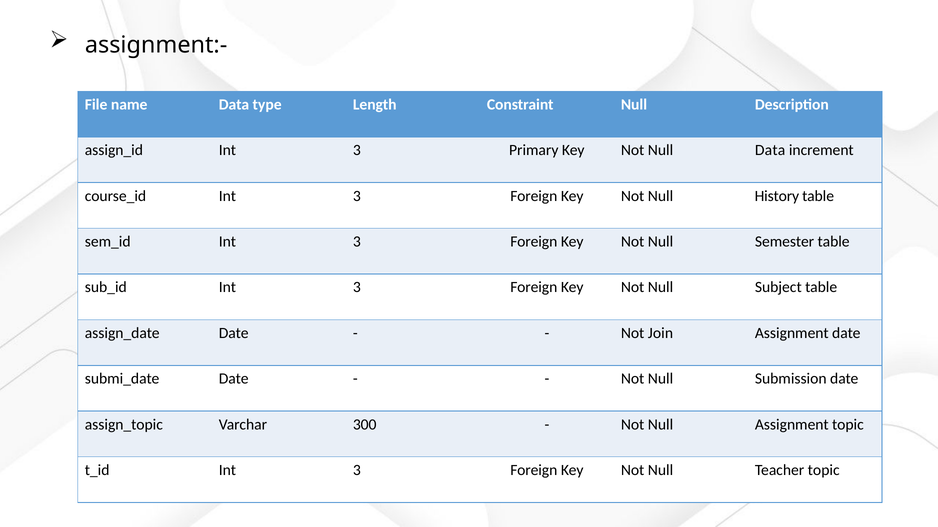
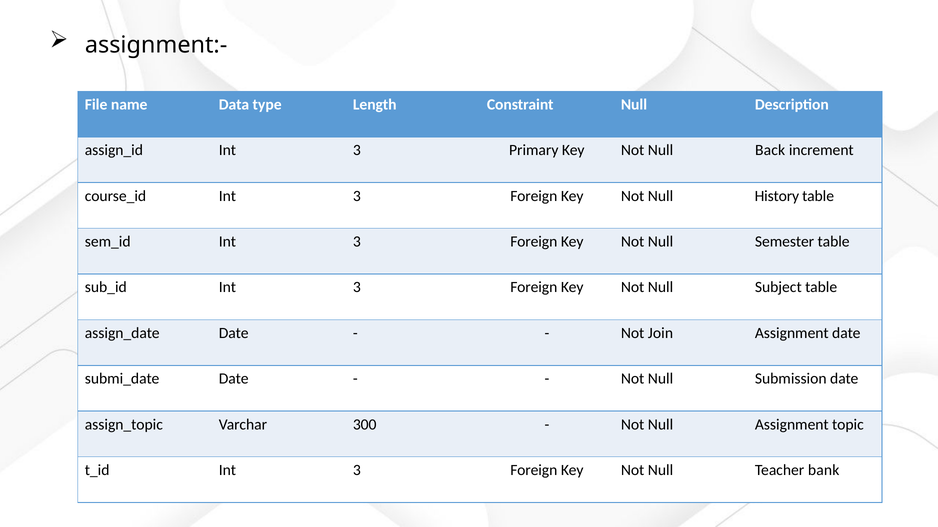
Null Data: Data -> Back (770, 150)
Teacher topic: topic -> bank (824, 471)
